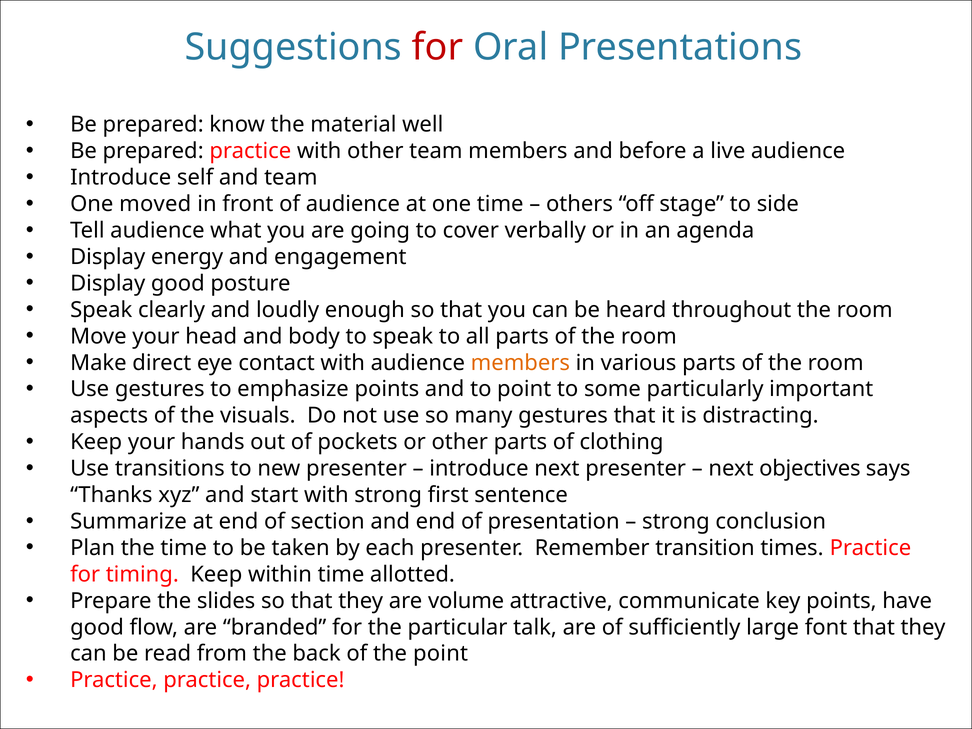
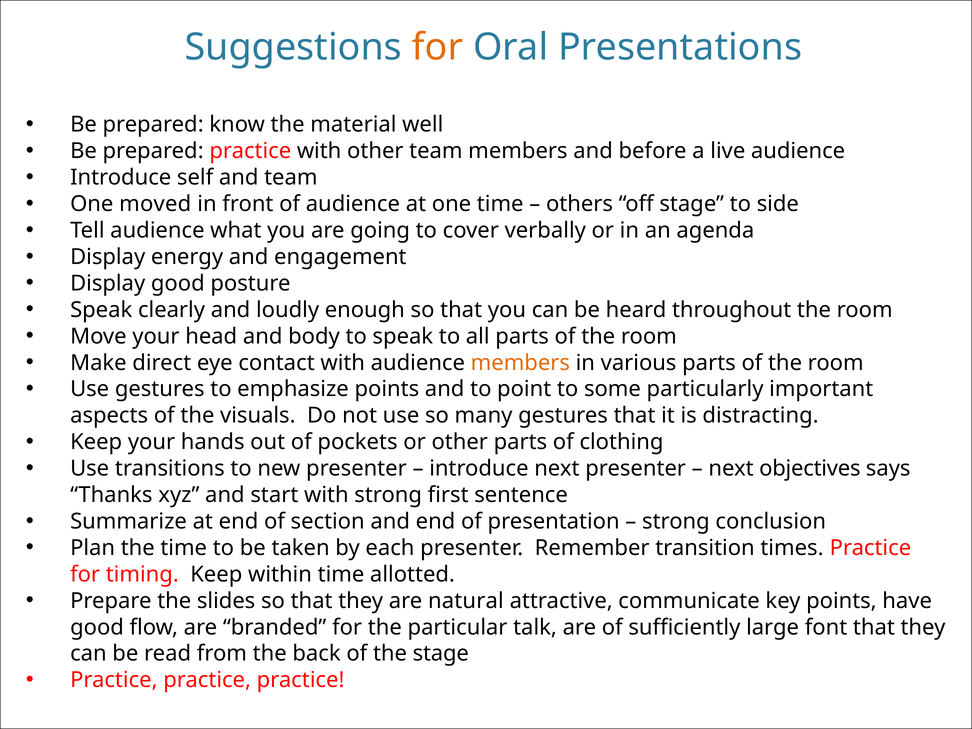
for colour: red -> orange (438, 47)
volume: volume -> natural (466, 601)
the point: point -> stage (441, 654)
